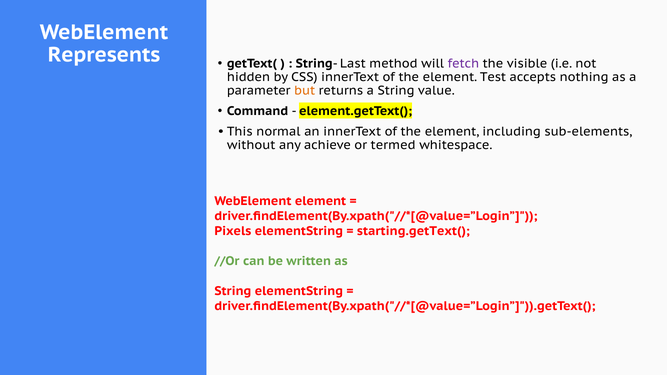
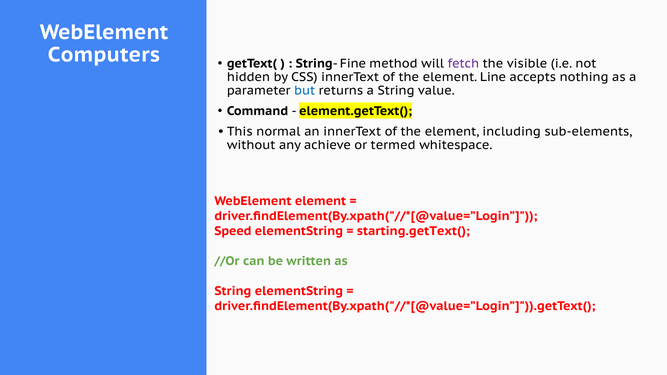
Represents: Represents -> Computers (104, 55)
Last: Last -> Fine (353, 64)
Test: Test -> Line (493, 77)
but colour: orange -> blue (305, 91)
Pixels: Pixels -> Speed (233, 231)
